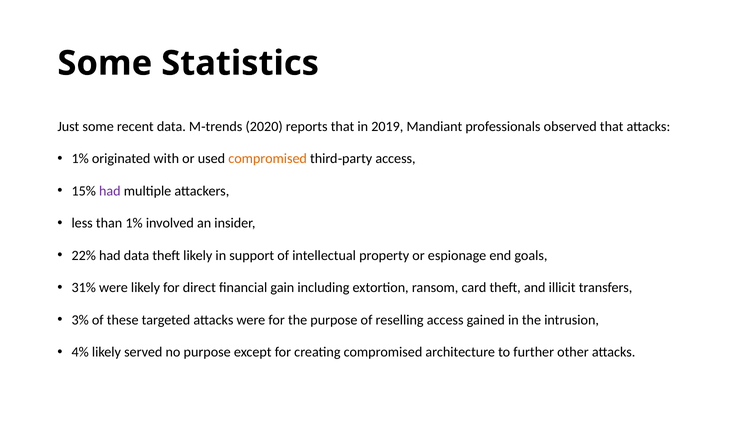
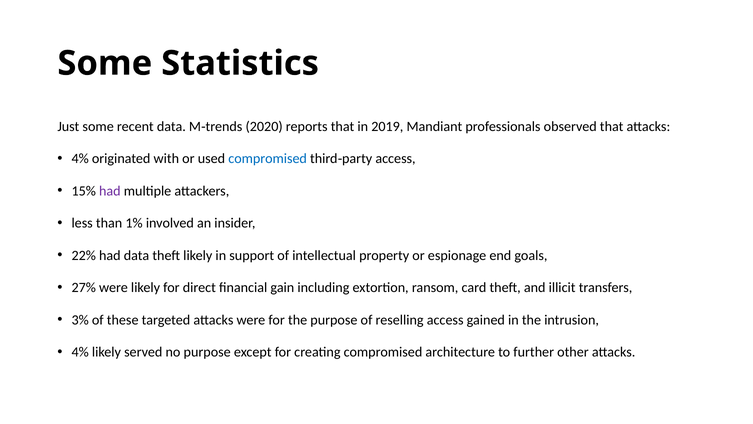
1%: 1% -> 4% (80, 158)
compromised colour: orange -> blue (268, 158)
31%: 31% -> 27% (84, 287)
